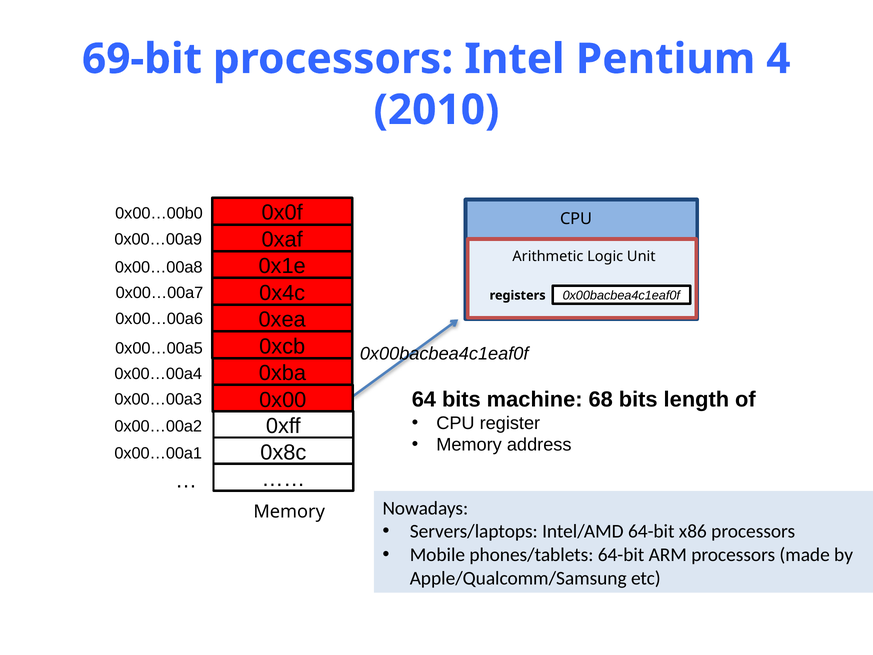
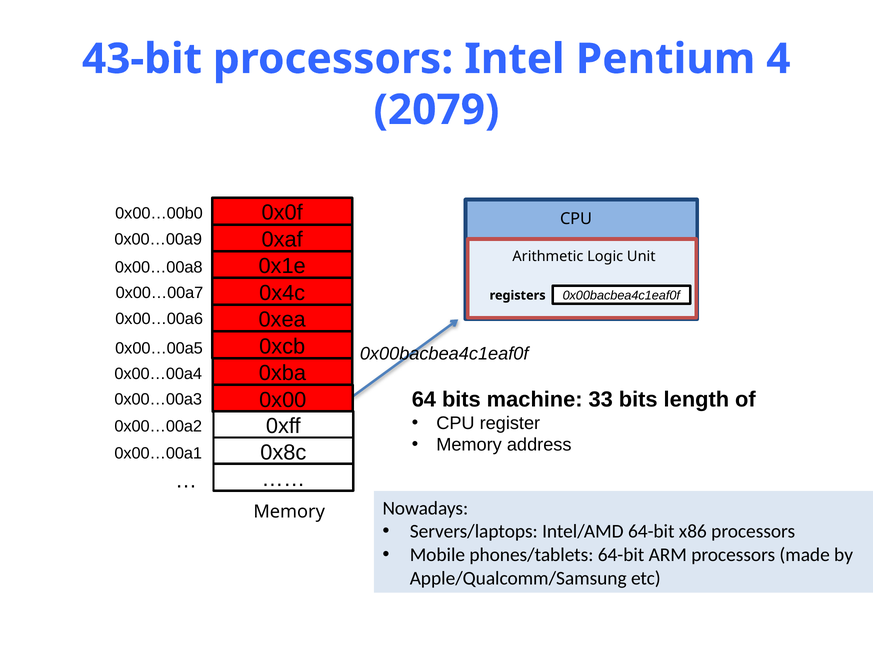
69-bit: 69-bit -> 43-bit (142, 59)
2010: 2010 -> 2079 (436, 110)
68: 68 -> 33 (601, 399)
